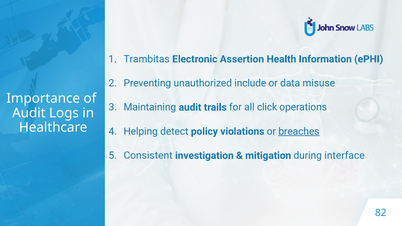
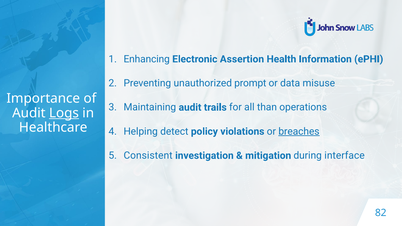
Trambitas: Trambitas -> Enhancing (147, 59)
include: include -> prompt (250, 83)
click: click -> than (267, 107)
Logs underline: none -> present (64, 113)
